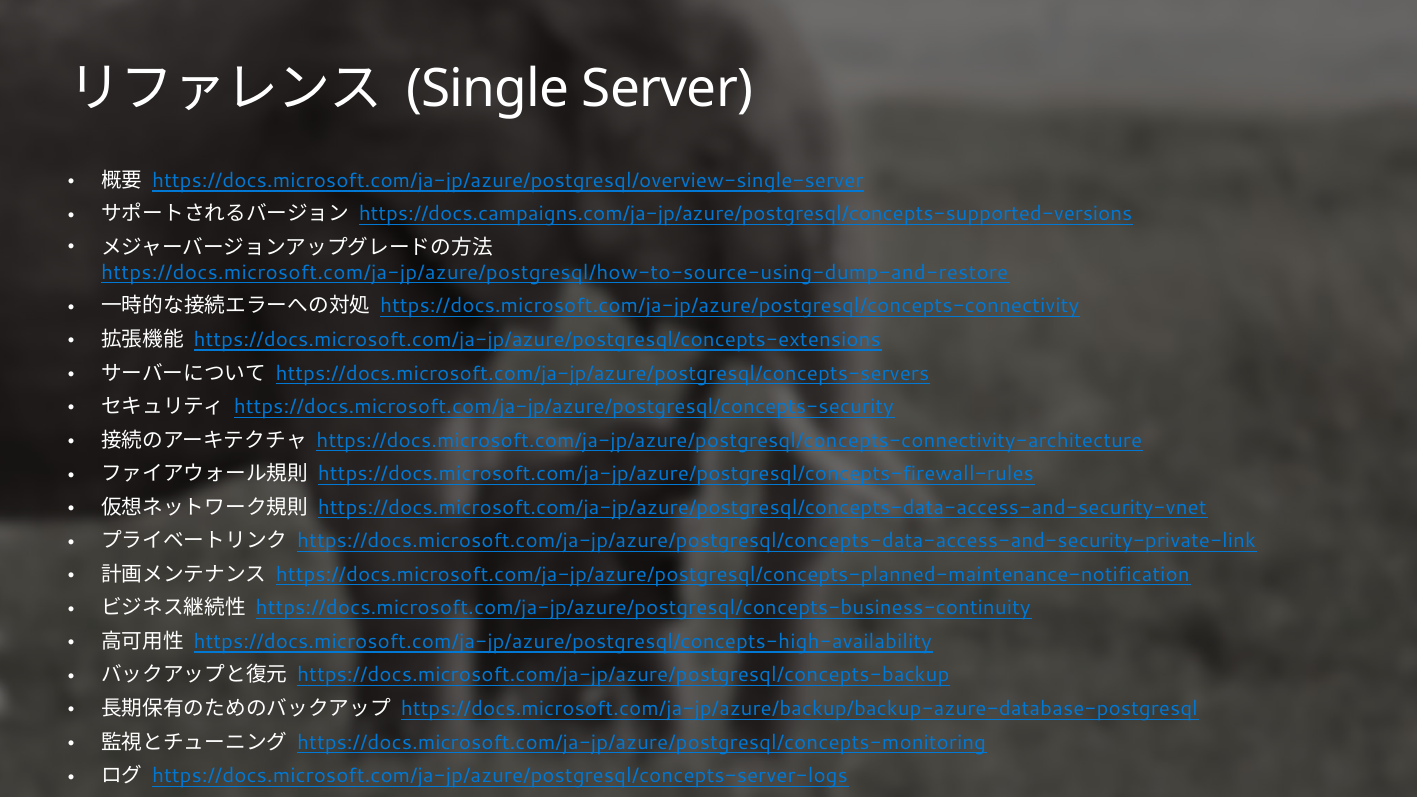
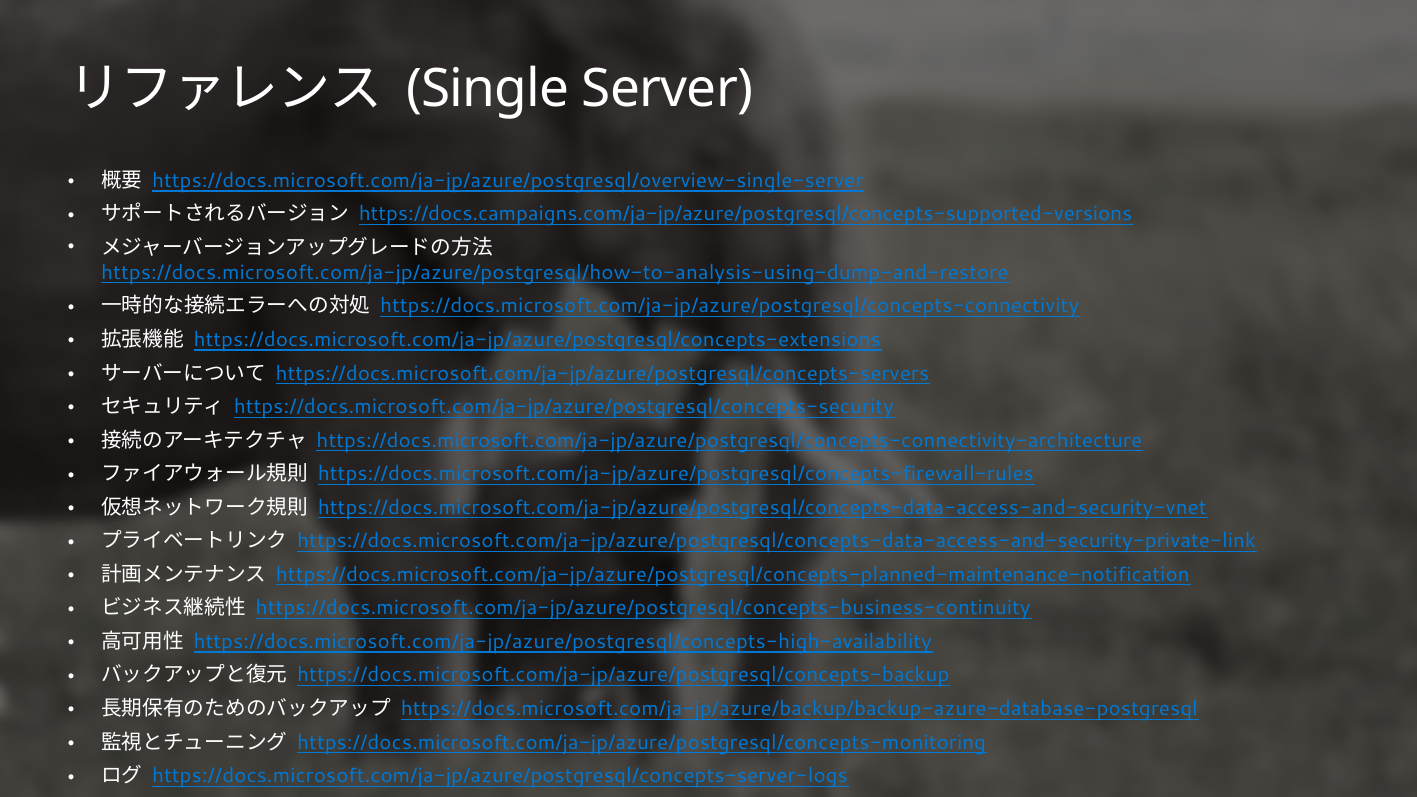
https://docs.microsoft.com/ja-jp/azure/postgresql/how-to-source-using-dump-and-restore: https://docs.microsoft.com/ja-jp/azure/postgresql/how-to-source-using-dump-and-restore -> https://docs.microsoft.com/ja-jp/azure/postgresql/how-to-analysis-using-dump-and-restore (555, 273)
